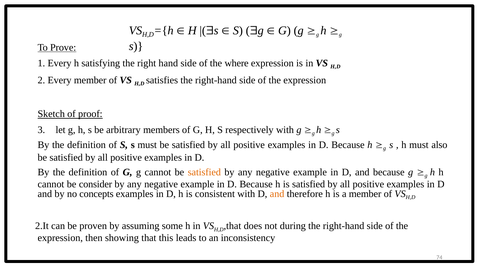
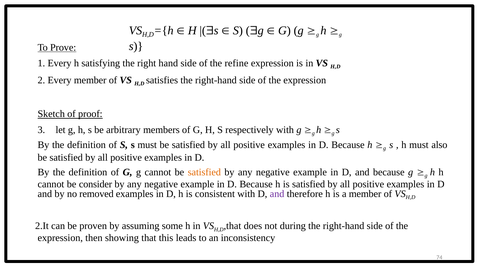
where: where -> refine (236, 63)
concepts: concepts -> removed (96, 193)
and colour: orange -> purple (277, 193)
